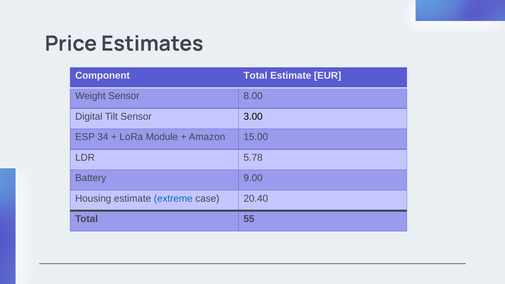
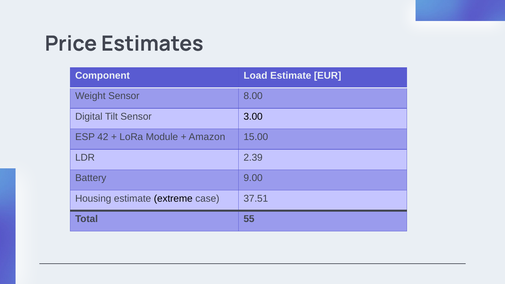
Component Total: Total -> Load (255, 76)
34: 34 -> 42 (103, 137)
5.78: 5.78 -> 2.39 (253, 158)
extreme colour: blue -> black (173, 199)
20.40: 20.40 -> 37.51 (256, 199)
